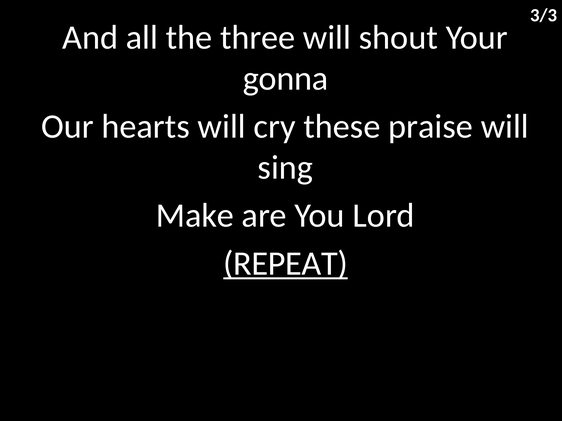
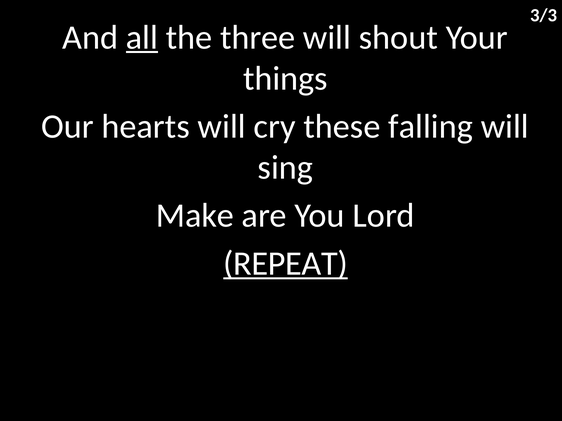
all underline: none -> present (142, 37)
gonna: gonna -> things (285, 79)
praise: praise -> falling (431, 127)
